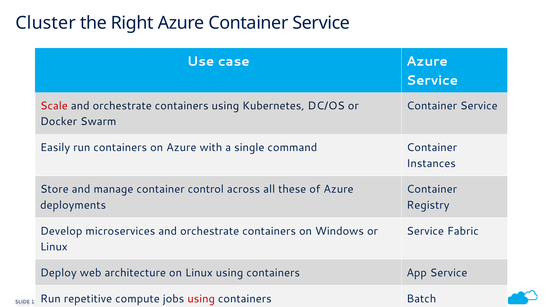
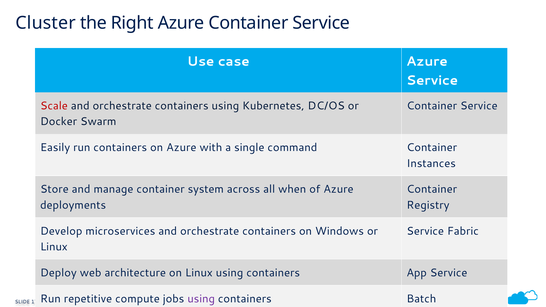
control: control -> system (206, 189)
these: these -> when (292, 189)
using colour: red -> purple (201, 299)
